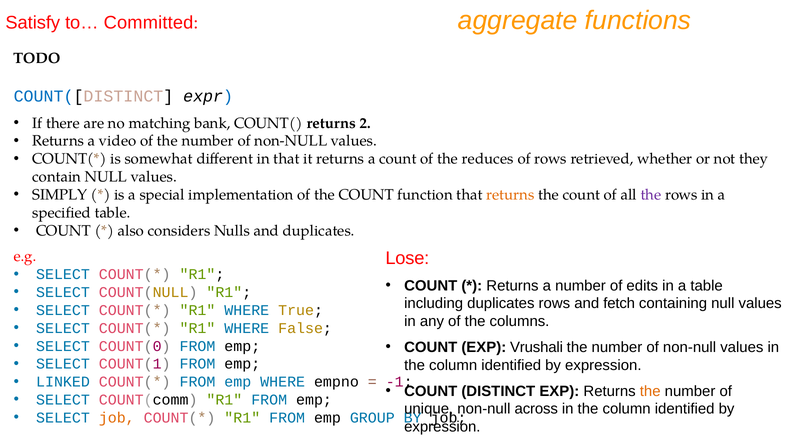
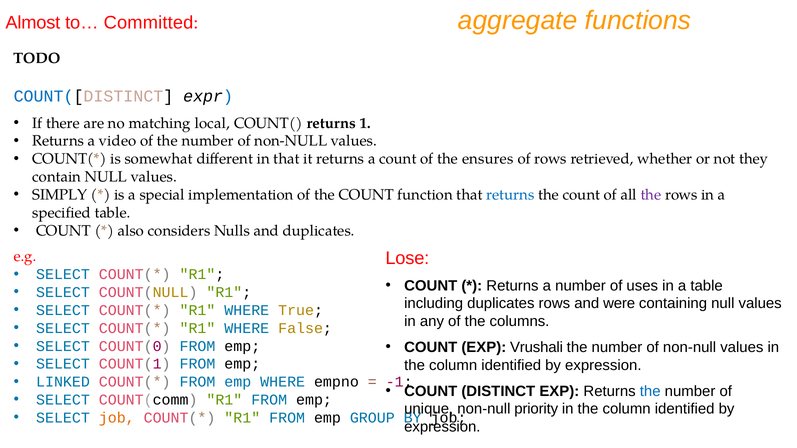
Satisfy: Satisfy -> Almost (33, 23)
bank: bank -> local (212, 123)
2: 2 -> 1 (365, 123)
reduces: reduces -> ensures (488, 159)
returns colour: orange -> blue (510, 195)
edits: edits -> uses (642, 286)
fetch: fetch -> were (619, 304)
the colour: orange -> blue (650, 391)
across: across -> priority (536, 409)
